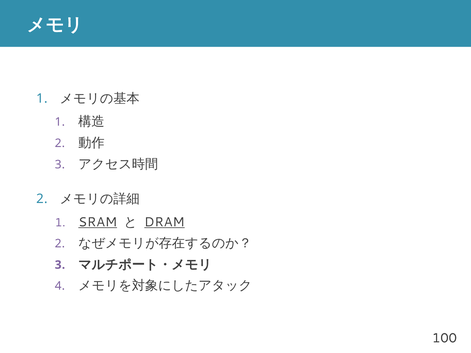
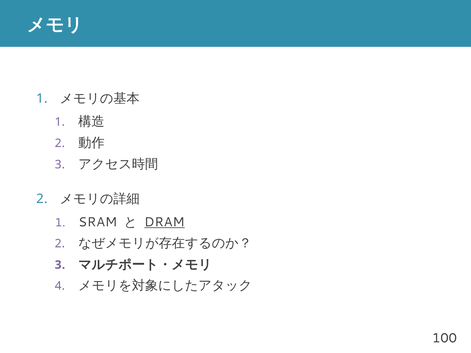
SRAM underline: present -> none (98, 222)
